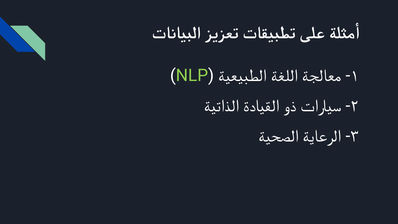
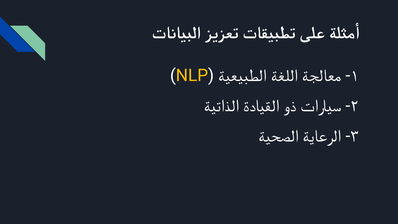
NLP colour: light green -> yellow (192, 75)
